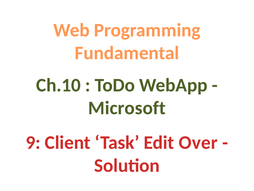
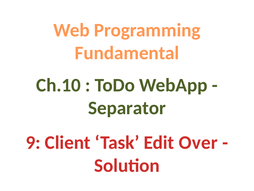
Microsoft: Microsoft -> Separator (127, 108)
